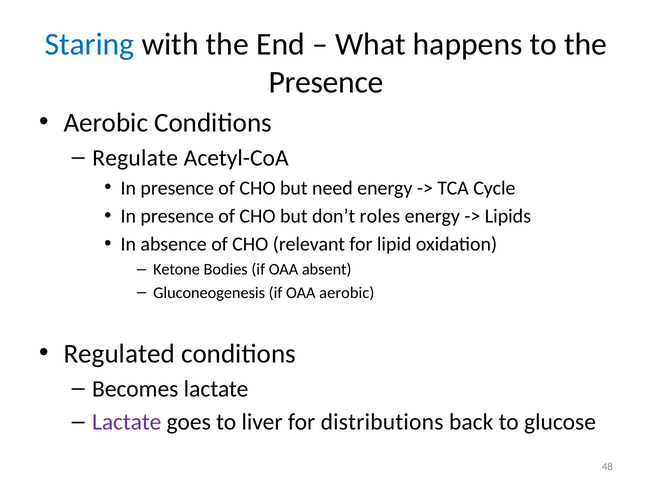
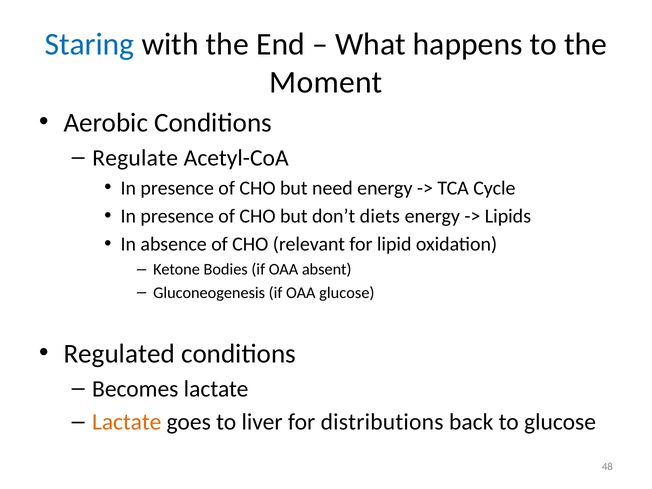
Presence: Presence -> Moment (326, 82)
roles: roles -> diets (380, 216)
OAA aerobic: aerobic -> glucose (347, 293)
Lactate colour: purple -> orange (127, 422)
